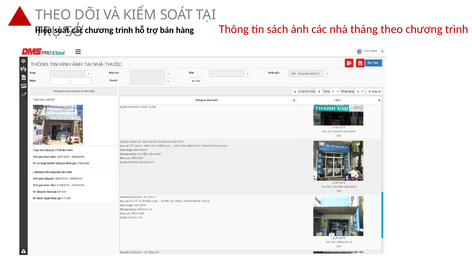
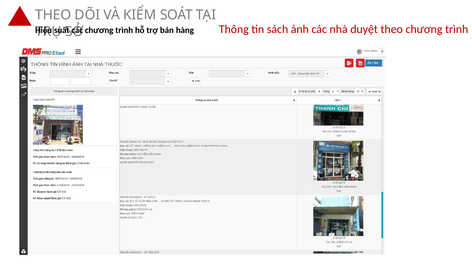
tháng: tháng -> duyệt (364, 29)
